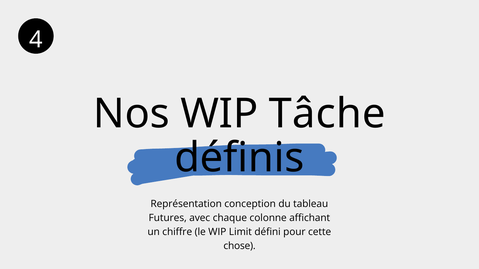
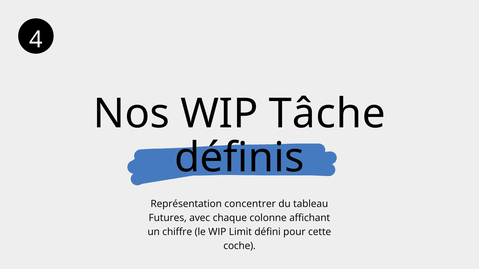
conception: conception -> concentrer (250, 204)
chose: chose -> coche (240, 246)
